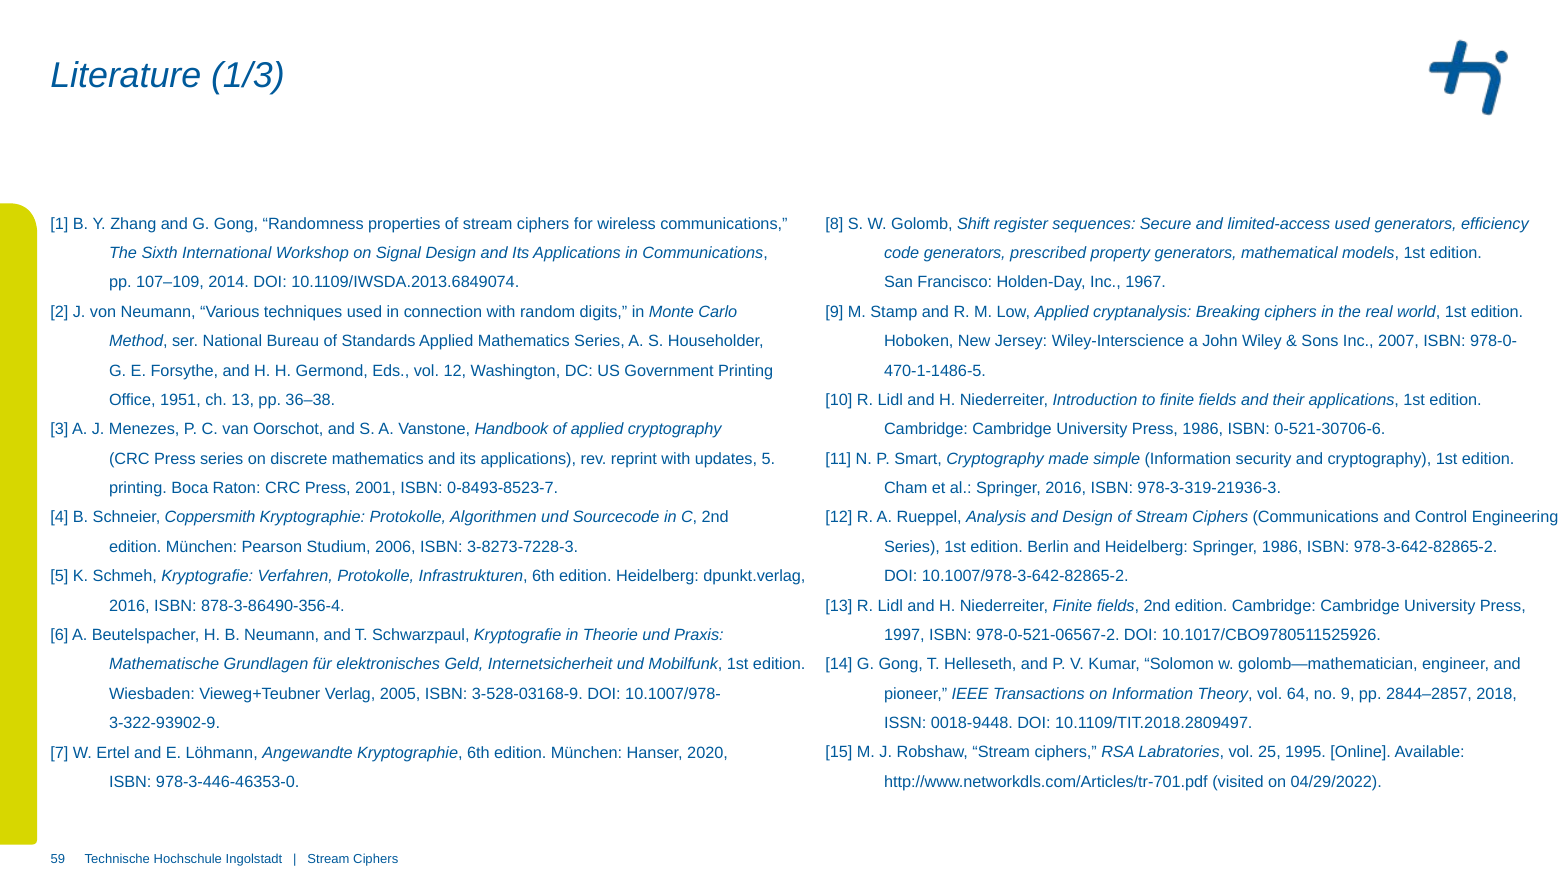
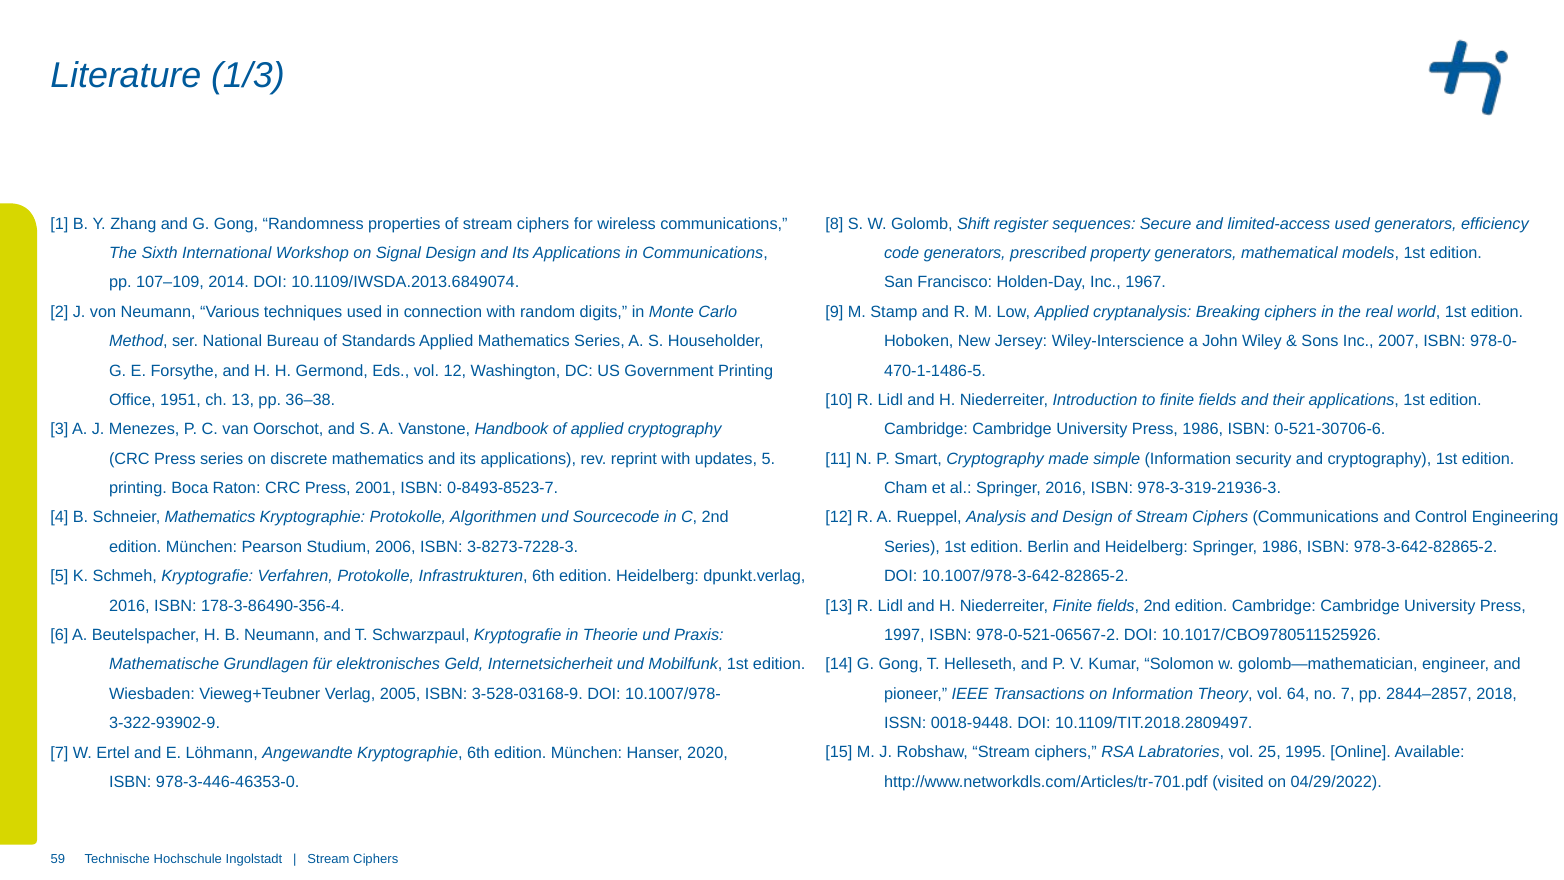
Schneier Coppersmith: Coppersmith -> Mathematics (210, 517)
878-3-86490-356-4: 878-3-86490-356-4 -> 178-3-86490-356-4 (273, 606)
no 9: 9 -> 7 (1348, 694)
